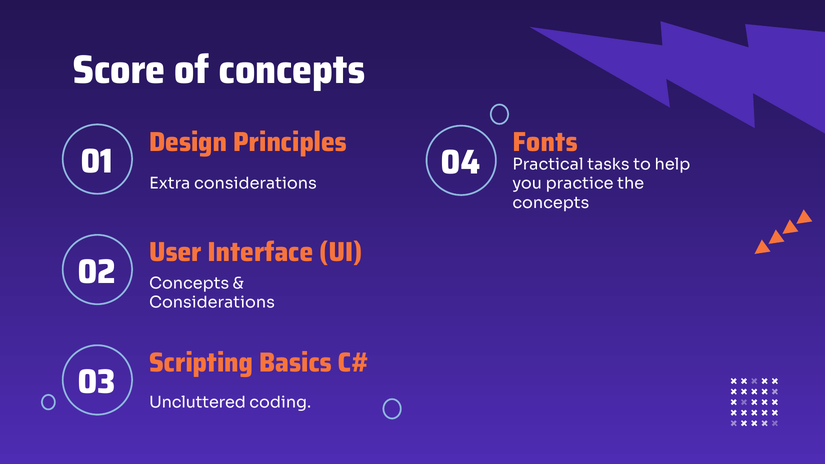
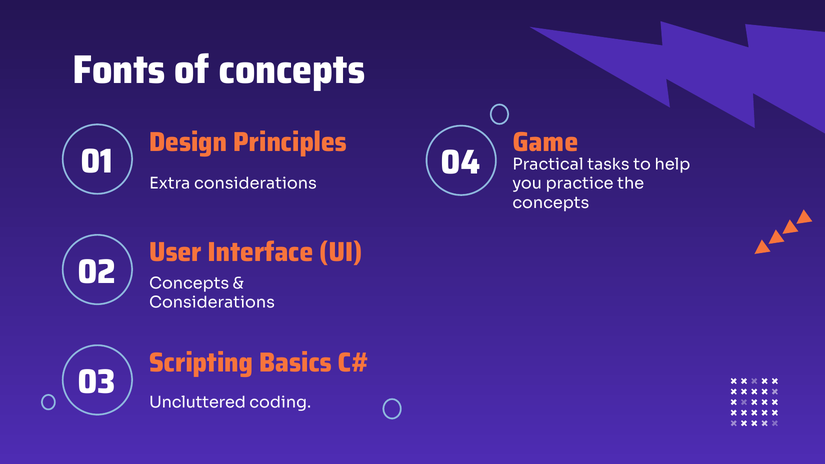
Score: Score -> Fonts (119, 70)
Fonts: Fonts -> Game (545, 142)
